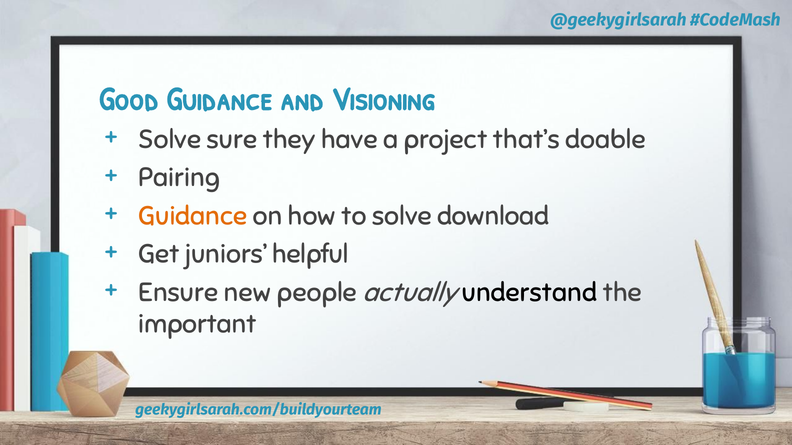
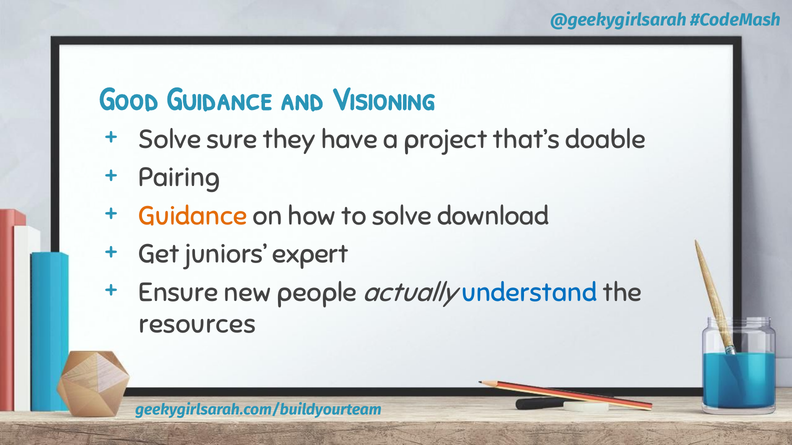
helpful: helpful -> expert (311, 255)
understand colour: black -> blue (529, 293)
important: important -> resources (197, 325)
